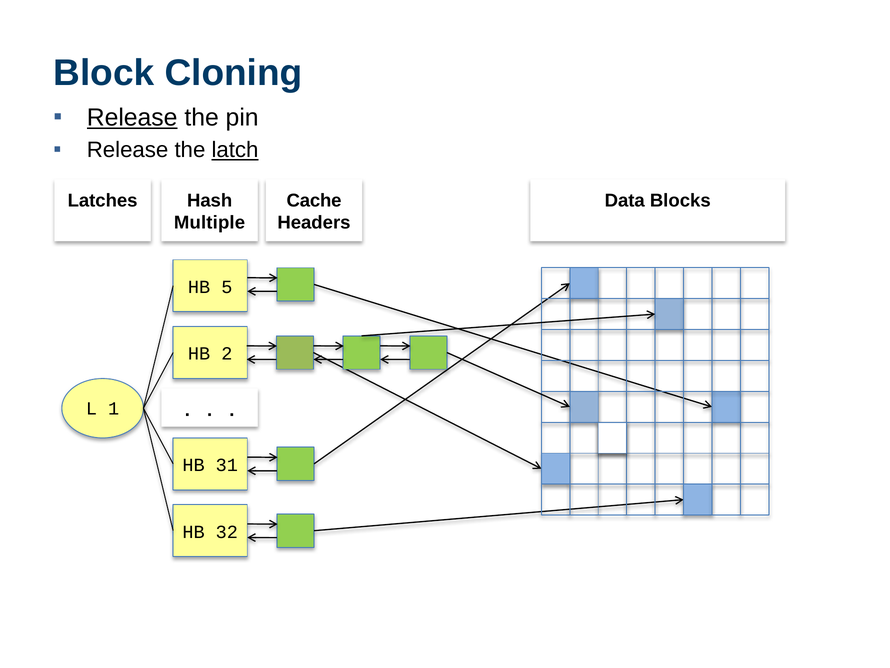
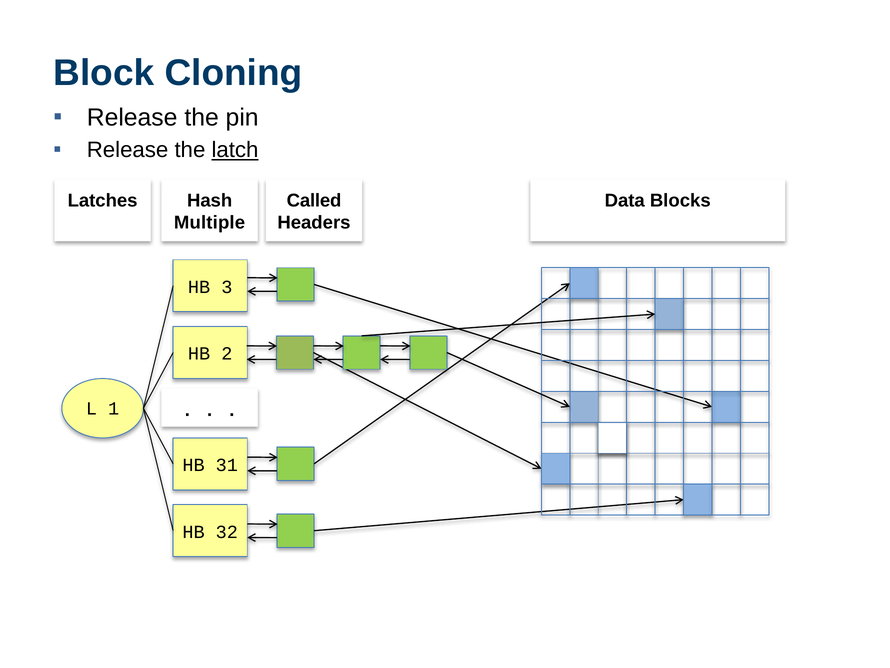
Release underline: present -> none (132, 117)
Cache: Cache -> Called (314, 200)
5: 5 -> 3 (227, 287)
